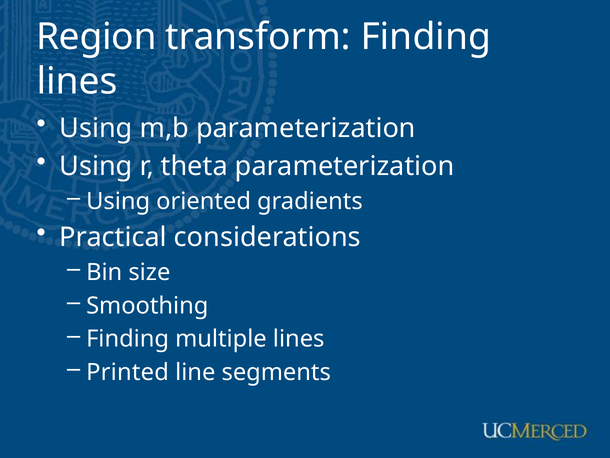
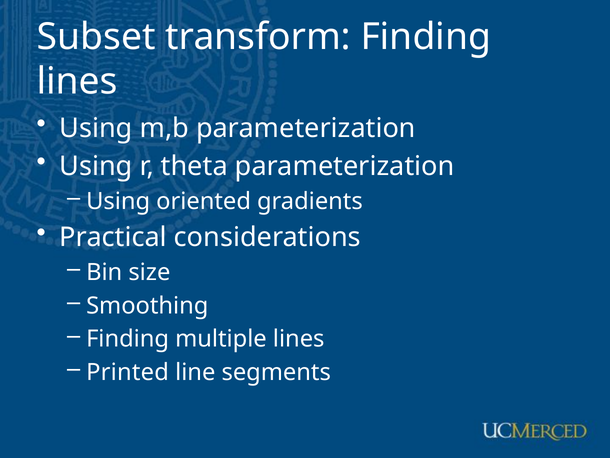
Region: Region -> Subset (96, 37)
